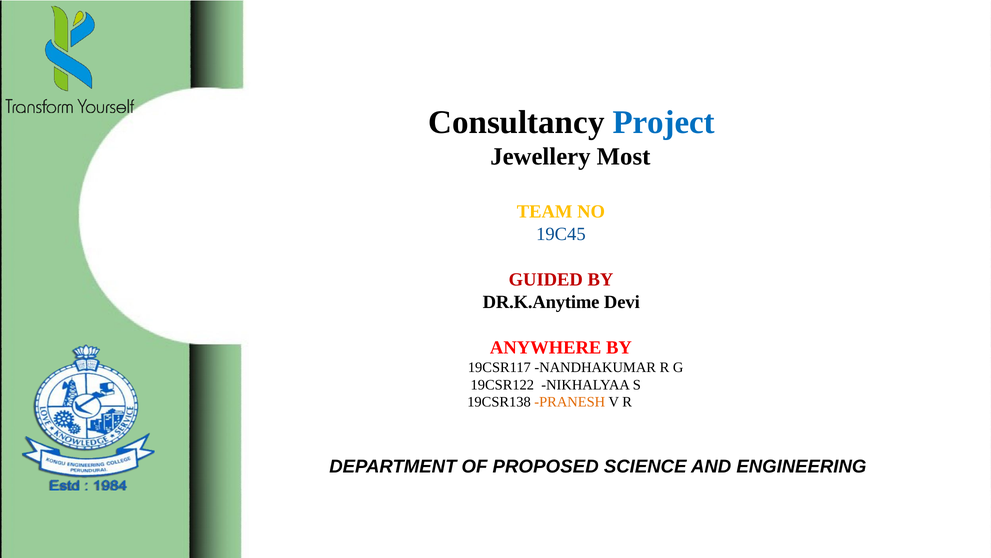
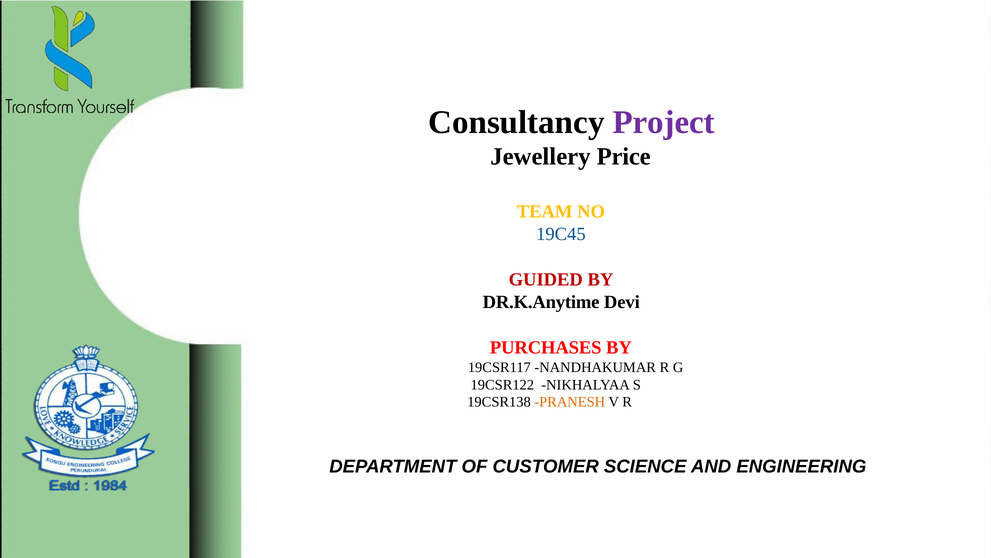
Project colour: blue -> purple (664, 122)
Most: Most -> Price (624, 156)
ANYWHERE: ANYWHERE -> PURCHASES (546, 347)
PROPOSED: PROPOSED -> CUSTOMER (546, 466)
